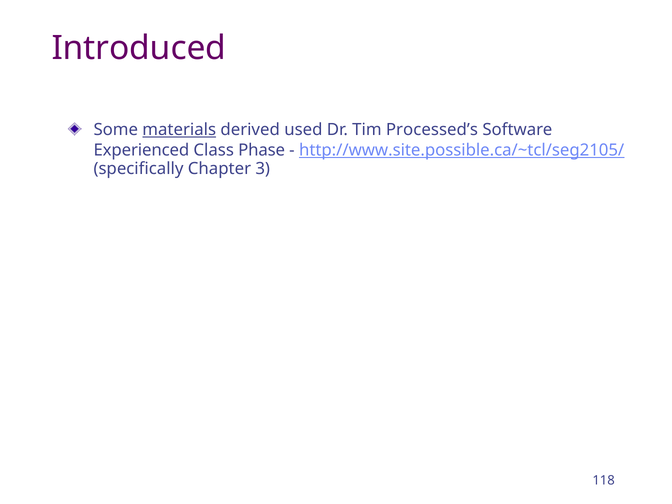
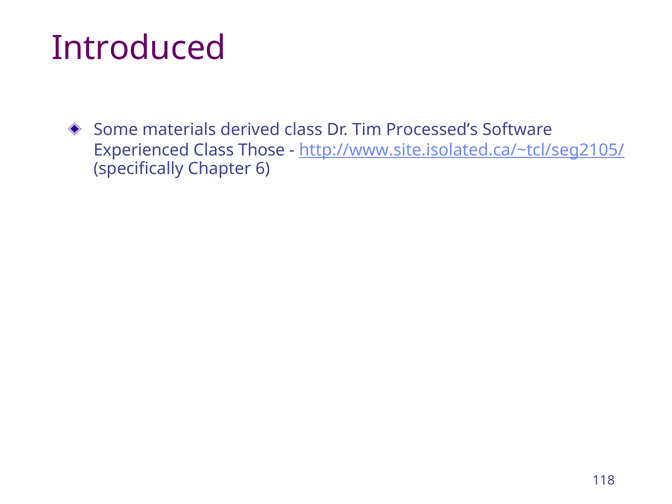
materials underline: present -> none (179, 130)
derived used: used -> class (303, 130)
Phase: Phase -> Those (262, 150)
http://www.site.possible.ca/~tcl/seg2105/: http://www.site.possible.ca/~tcl/seg2105/ -> http://www.site.isolated.ca/~tcl/seg2105/ (462, 150)
3: 3 -> 6 (263, 169)
